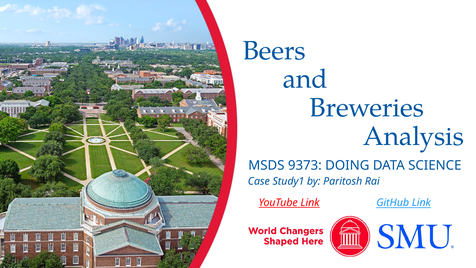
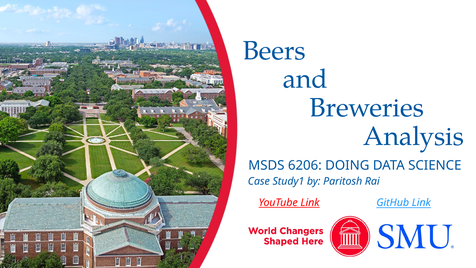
9373: 9373 -> 6206 (305, 165)
